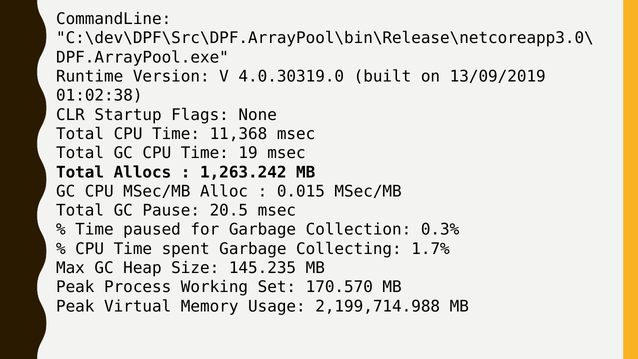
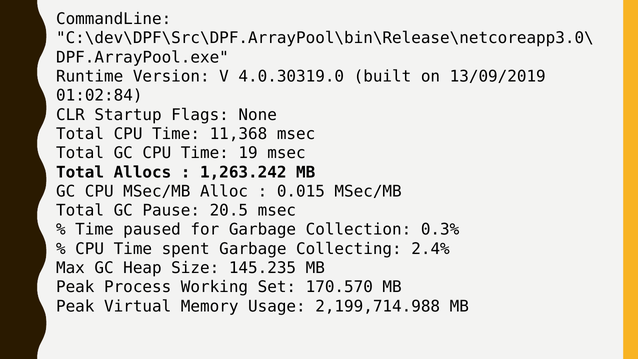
01:02:38: 01:02:38 -> 01:02:84 (99, 96)
1.7%: 1.7% -> 2.4% (431, 249)
